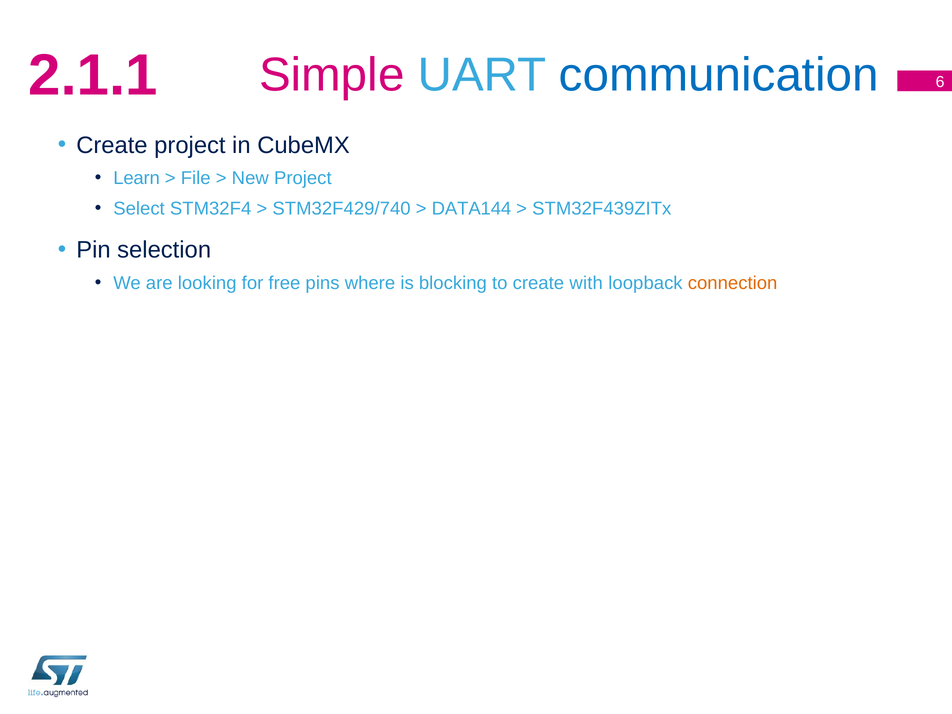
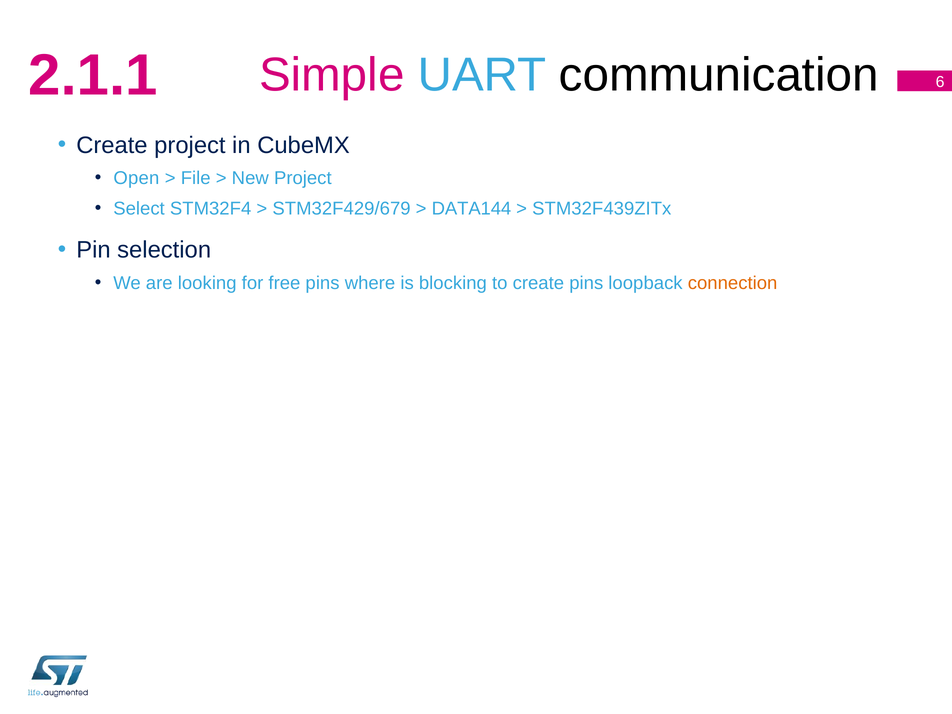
communication colour: blue -> black (719, 75)
Learn: Learn -> Open (136, 178)
STM32F429/740: STM32F429/740 -> STM32F429/679 (342, 208)
create with: with -> pins (586, 283)
